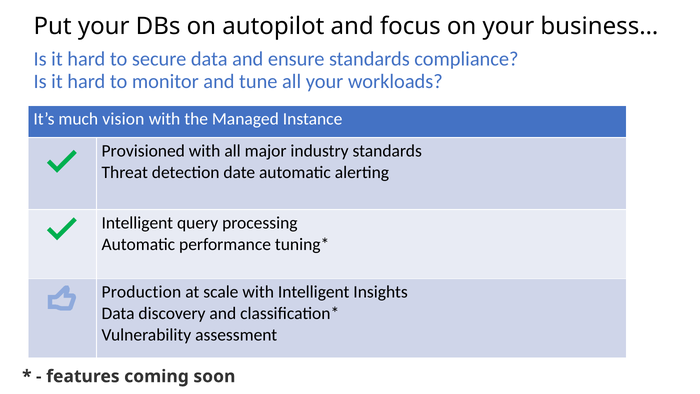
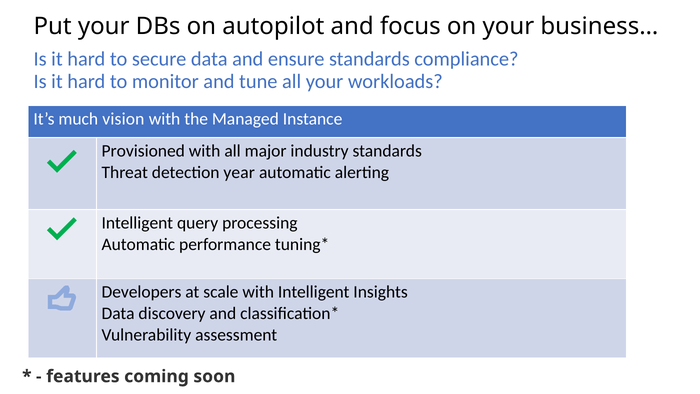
date: date -> year (239, 172)
Production: Production -> Developers (141, 292)
